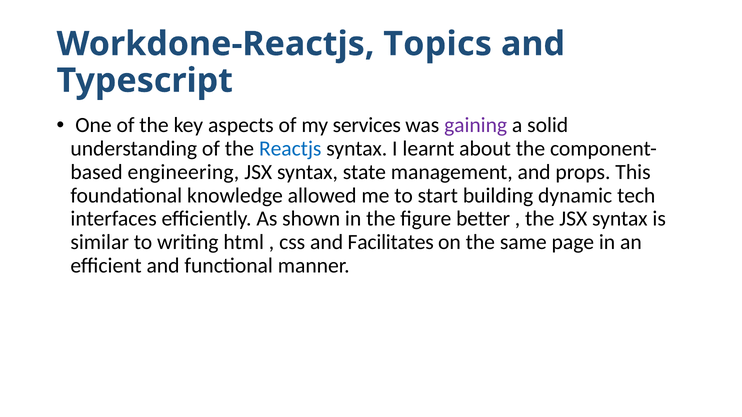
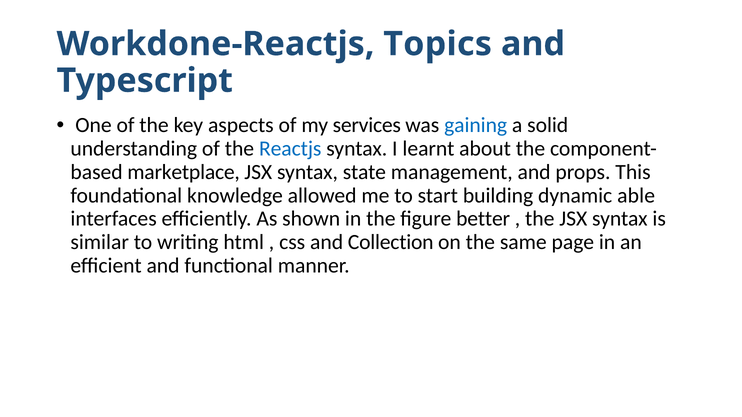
gaining colour: purple -> blue (476, 125)
engineering: engineering -> marketplace (184, 172)
tech: tech -> able (636, 196)
Facilitates: Facilitates -> Collection (391, 242)
